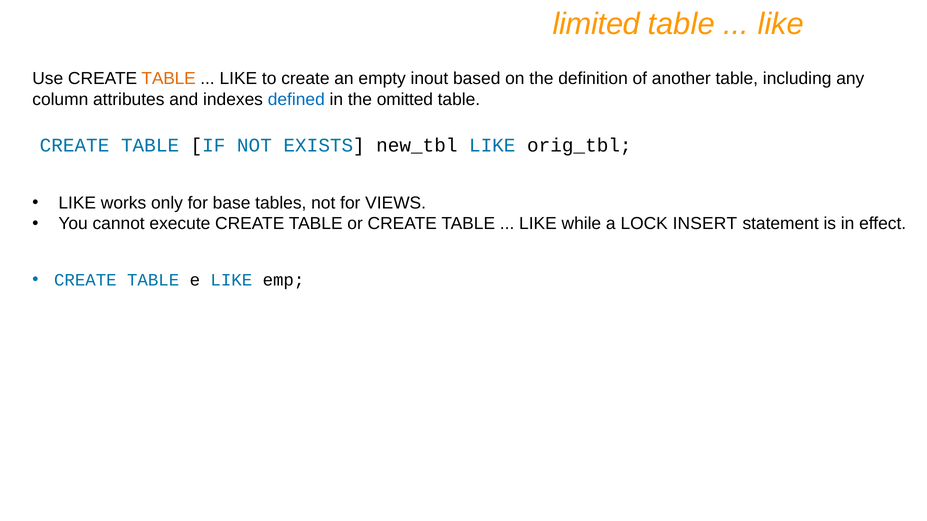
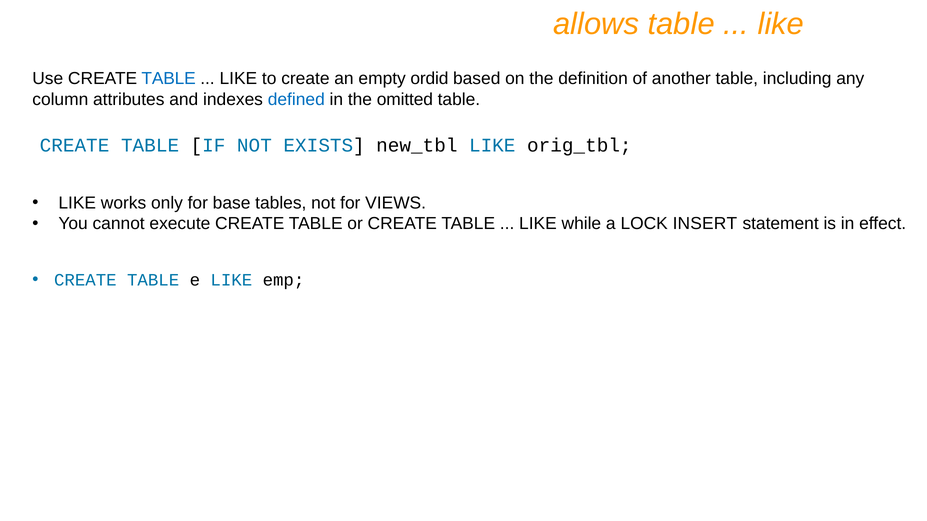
limited: limited -> allows (596, 24)
TABLE colour: orange -> blue (169, 79)
inout: inout -> ordid (429, 79)
